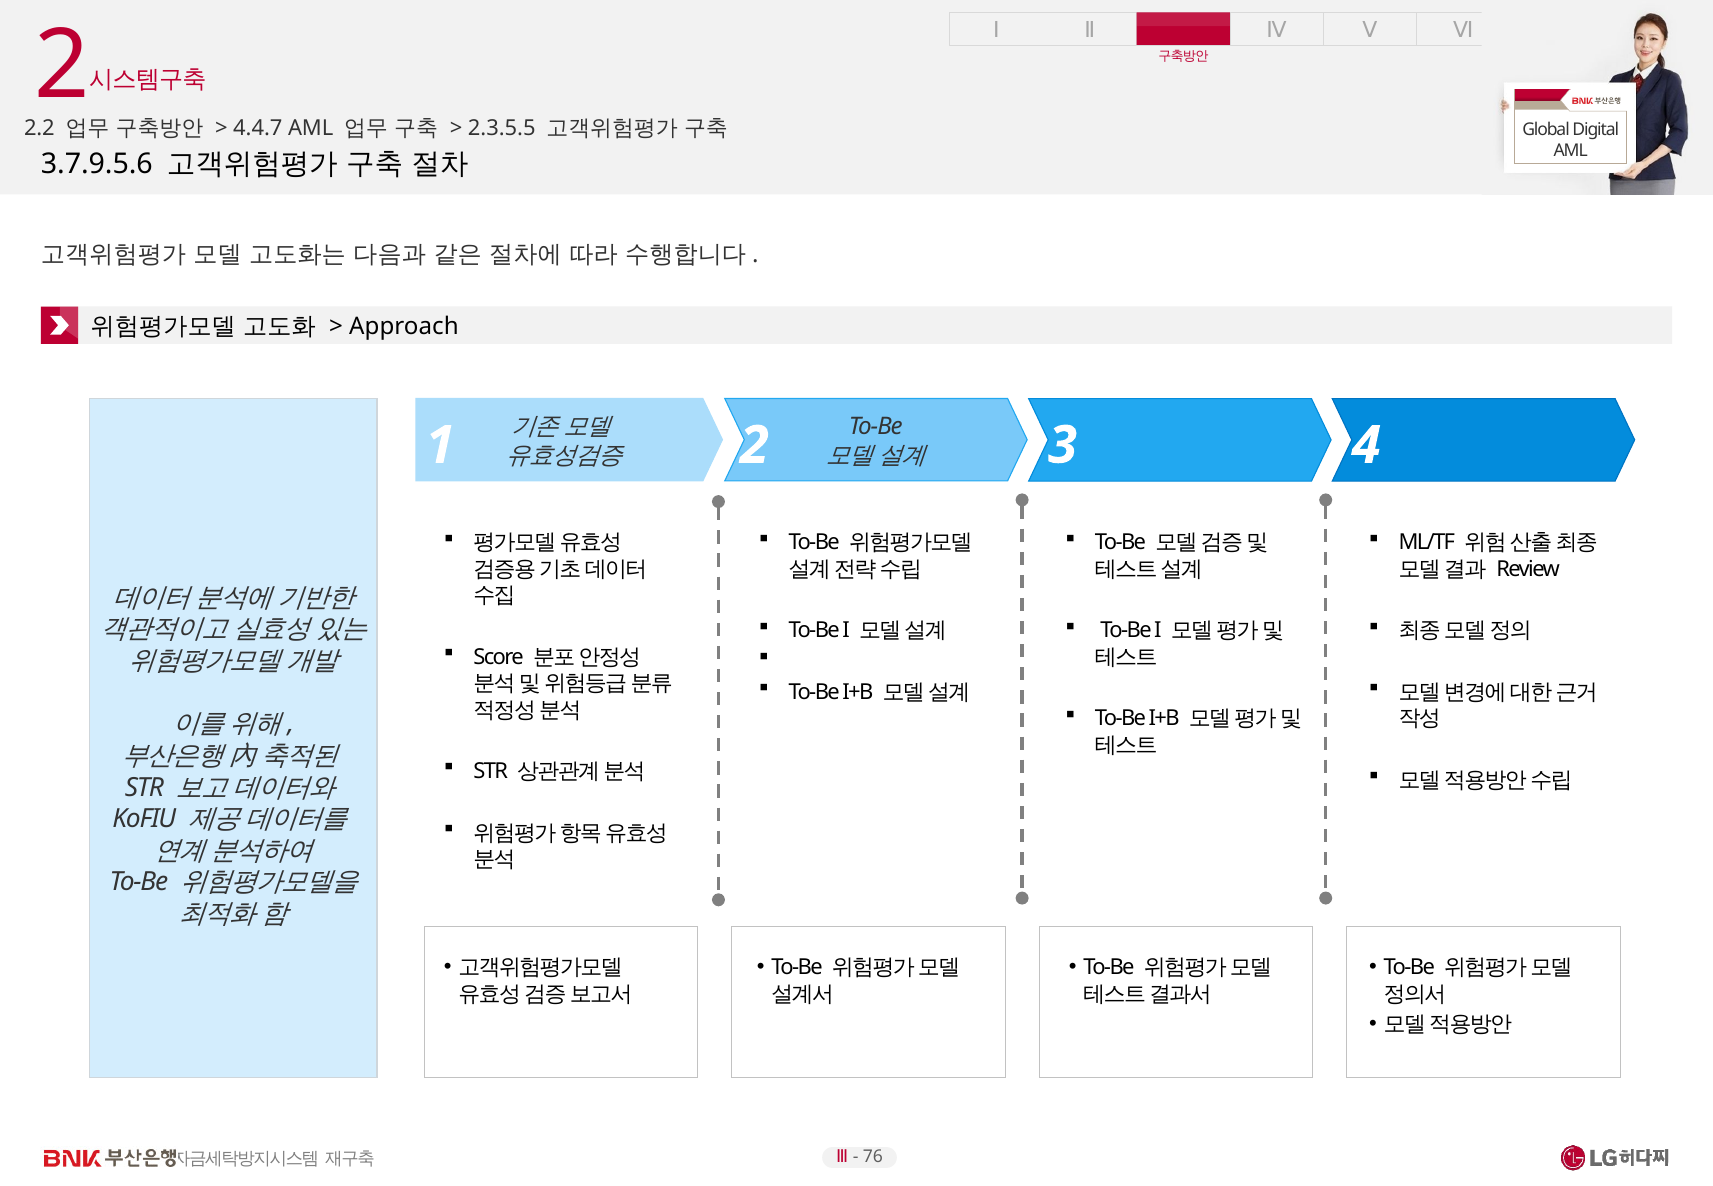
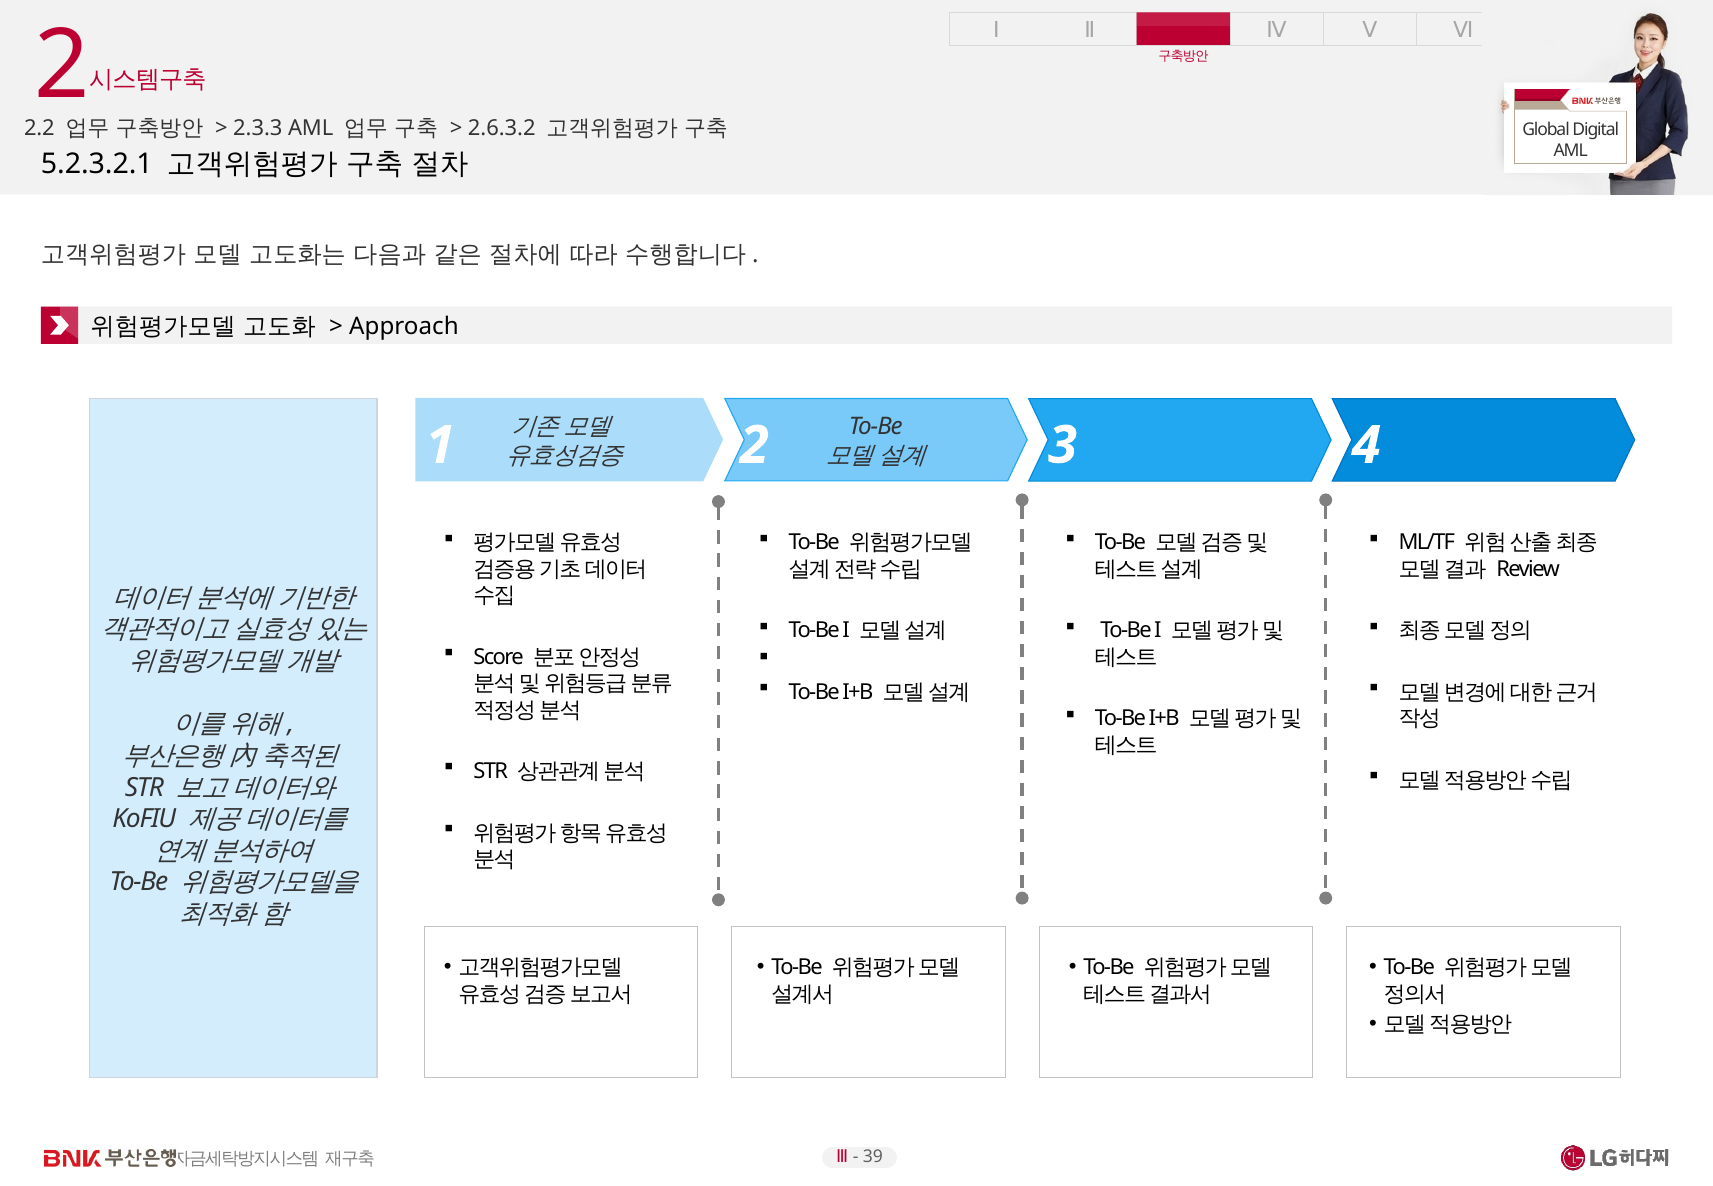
4.4.7: 4.4.7 -> 2.3.3 (258, 128)
2.3.5.5: 2.3.5.5 -> 2.6.3.2 (502, 128)
3.7.9.5.6: 3.7.9.5.6 -> 5.2.3.2.1 (97, 164)
76: 76 -> 39 (873, 1157)
